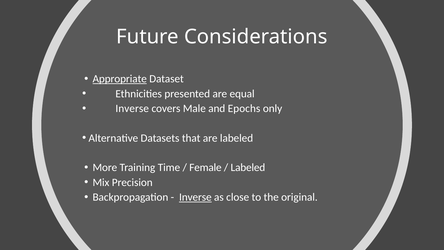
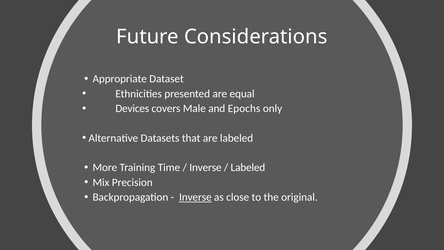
Appropriate underline: present -> none (120, 79)
Inverse: Inverse -> Devices (132, 108)
Female: Female -> Inverse (205, 167)
